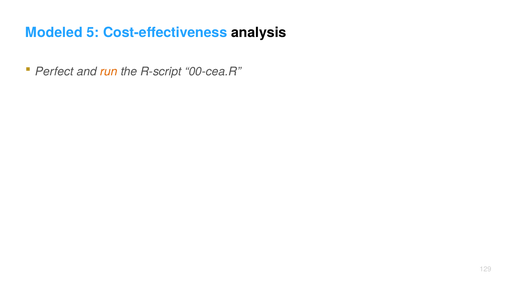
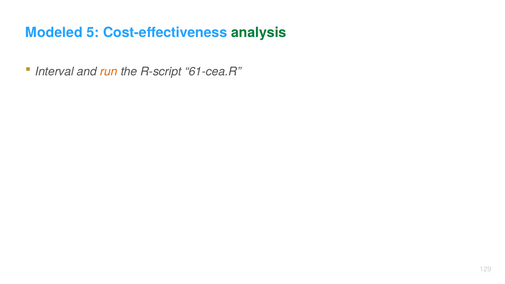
analysis colour: black -> green (259, 33)
Perfect: Perfect -> Interval (54, 72)
00-cea.R: 00-cea.R -> 61-cea.R (213, 72)
